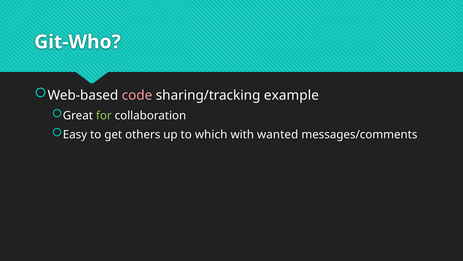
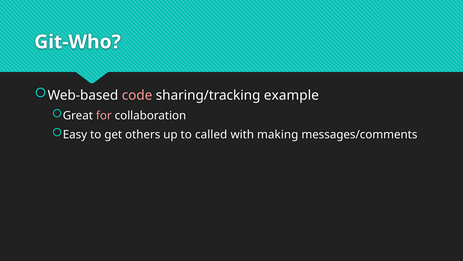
for colour: light green -> pink (104, 115)
which: which -> called (211, 134)
wanted: wanted -> making (278, 134)
